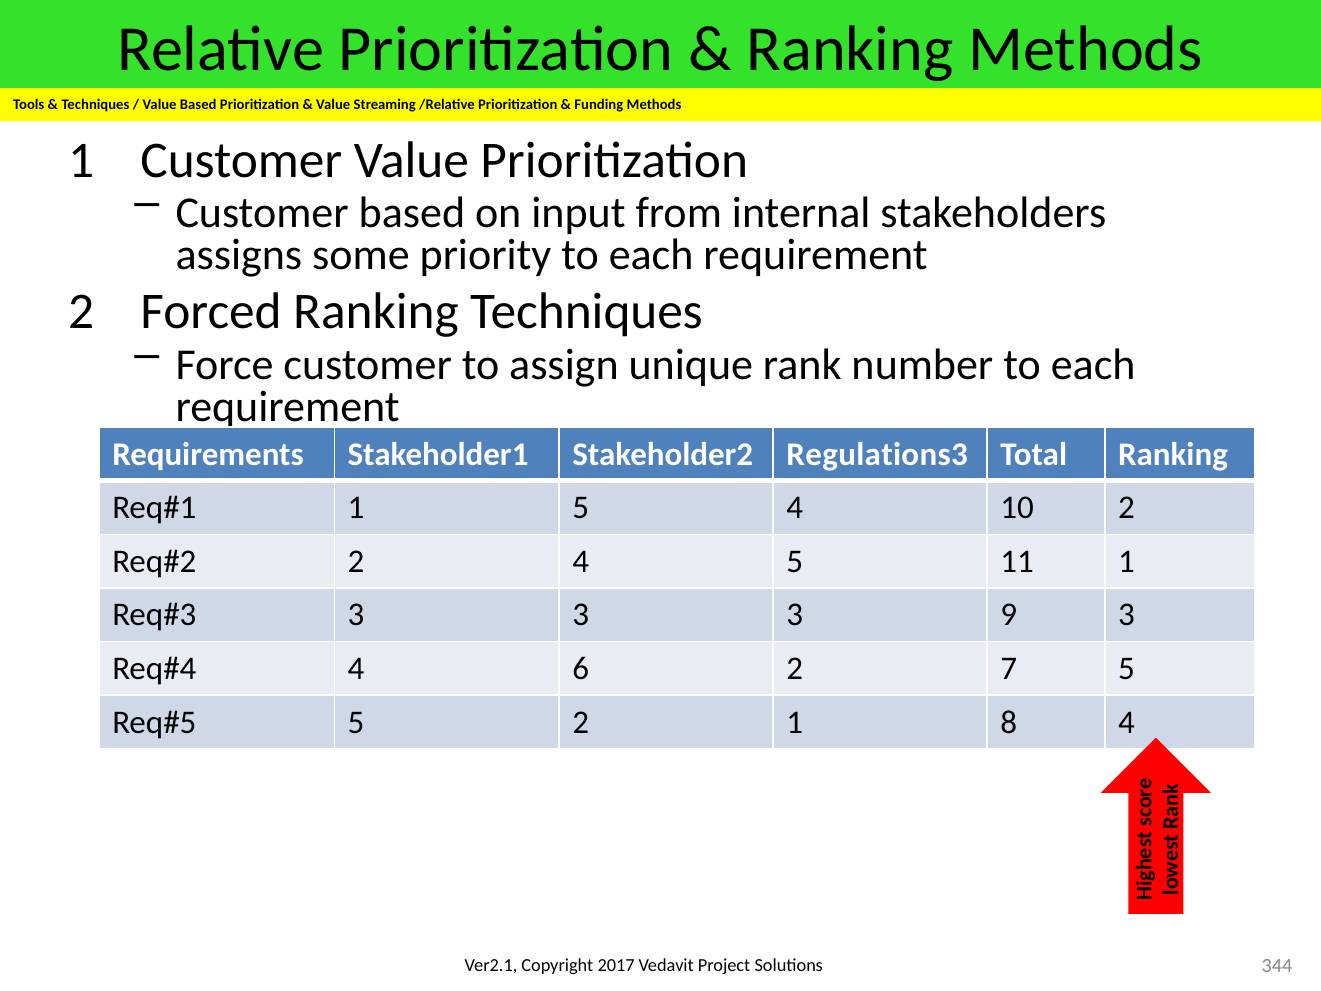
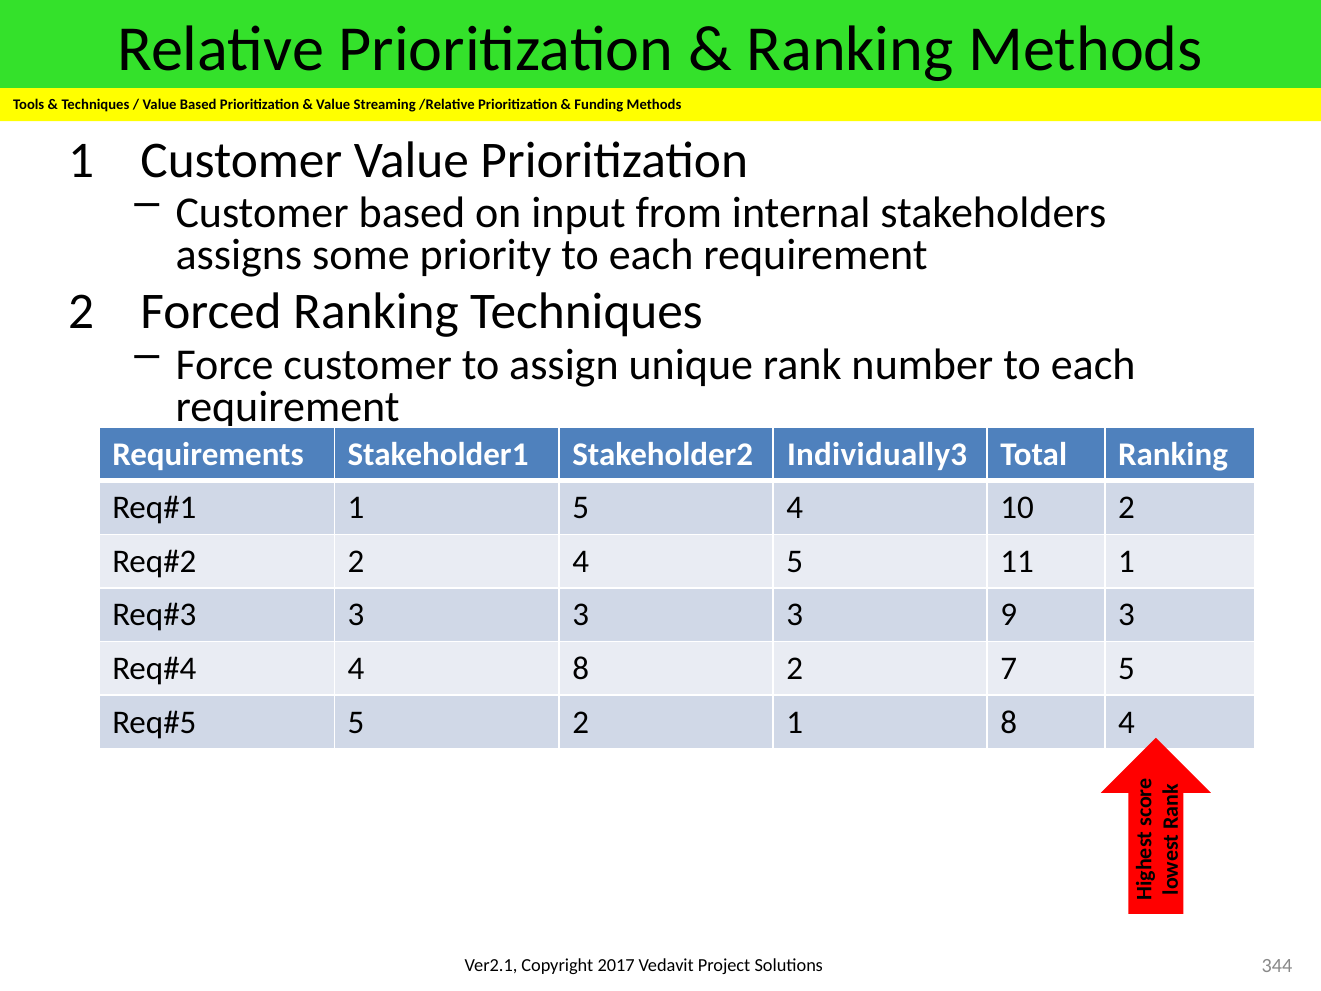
Regulations3: Regulations3 -> Individually3 (877, 454)
4 6: 6 -> 8 (581, 668)
